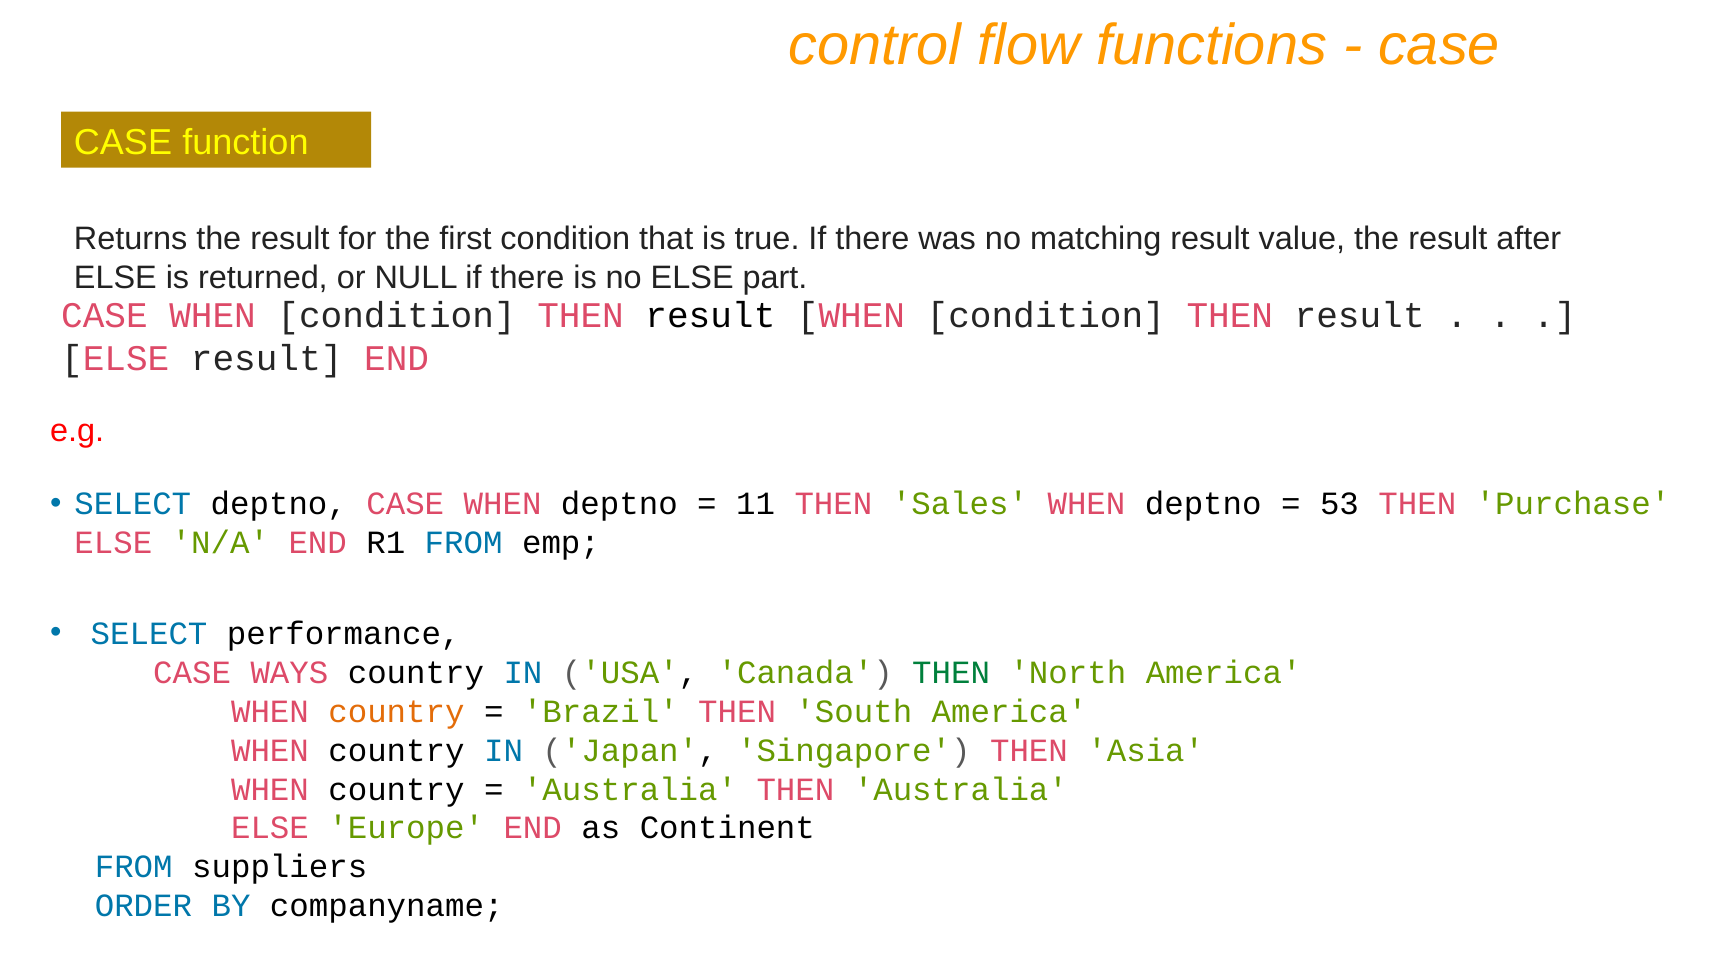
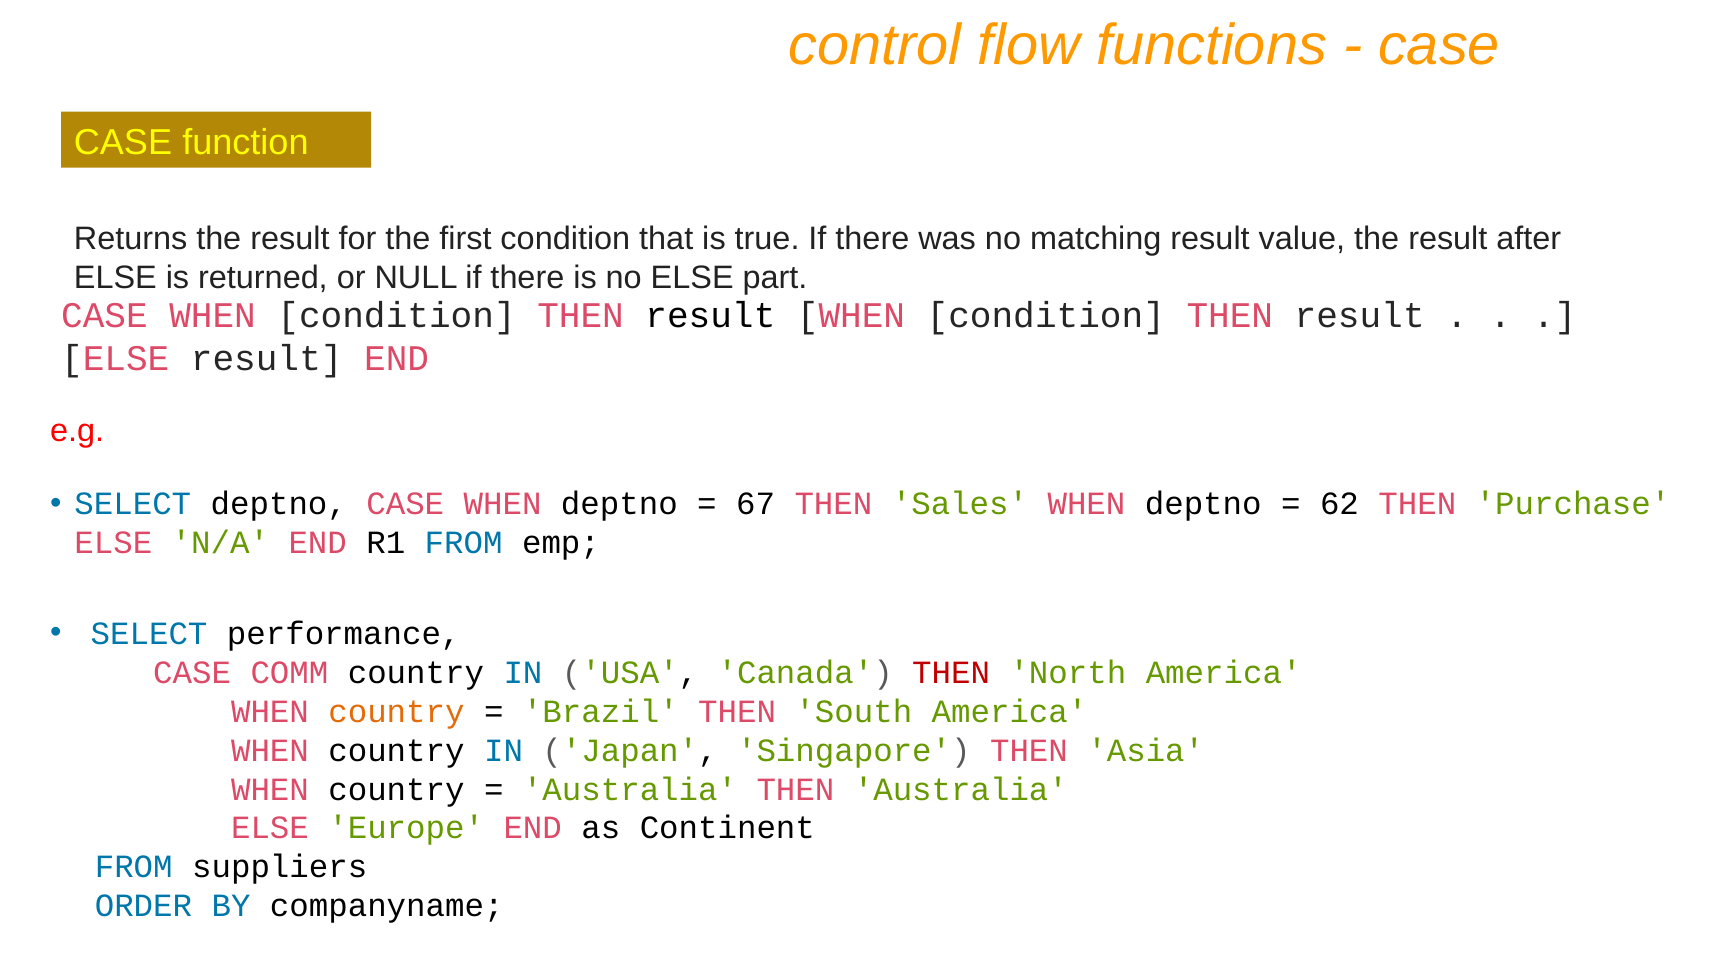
11: 11 -> 67 (756, 504)
53: 53 -> 62 (1339, 504)
WAYS: WAYS -> COMM (289, 673)
THEN colour: green -> red (951, 673)
